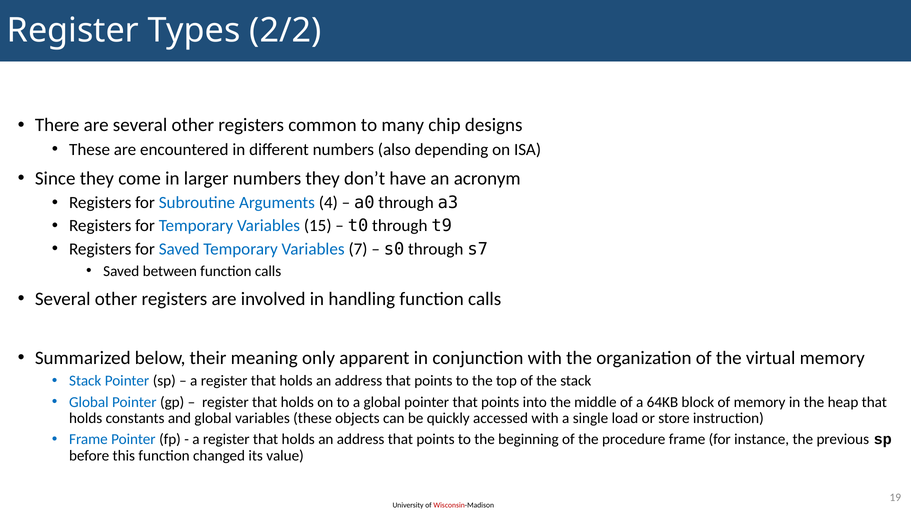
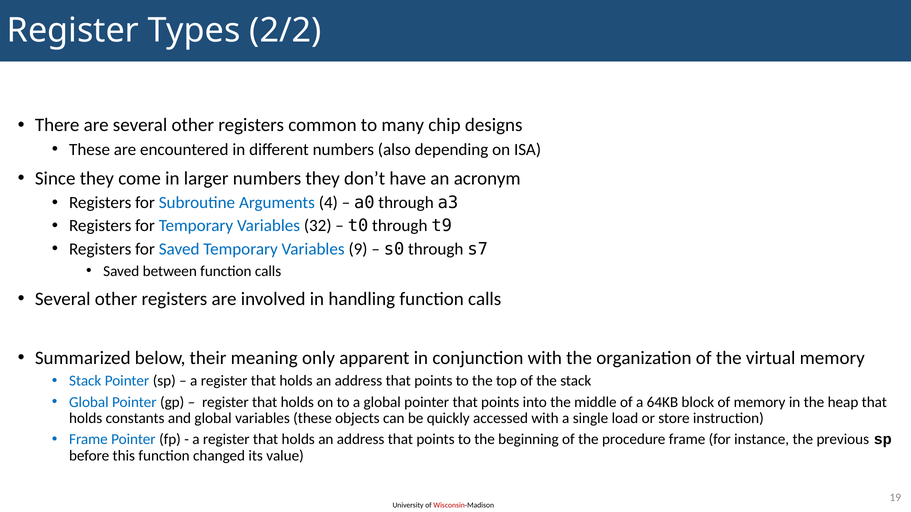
15: 15 -> 32 (318, 226)
7: 7 -> 9 (358, 249)
